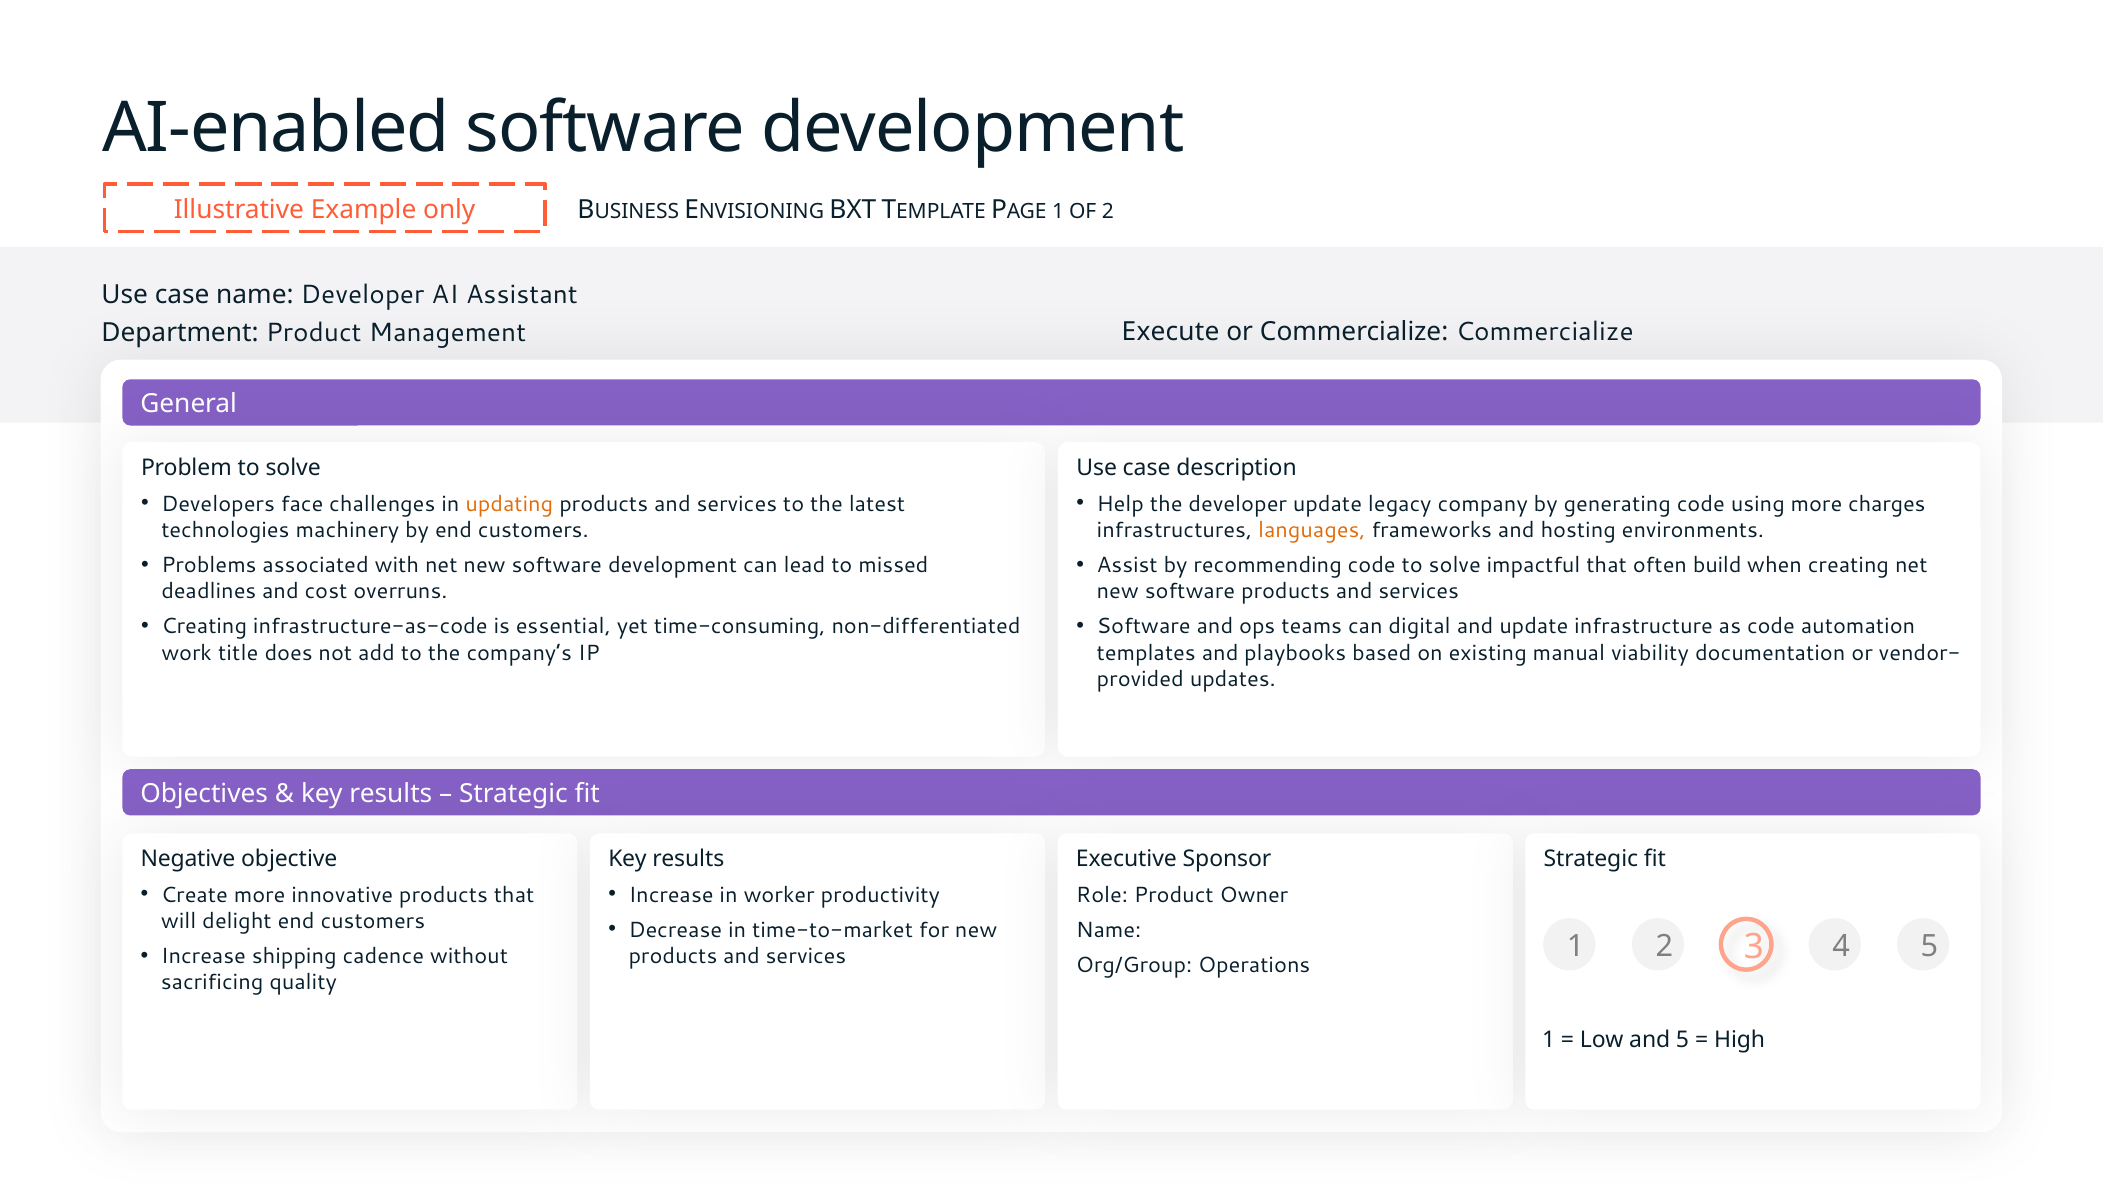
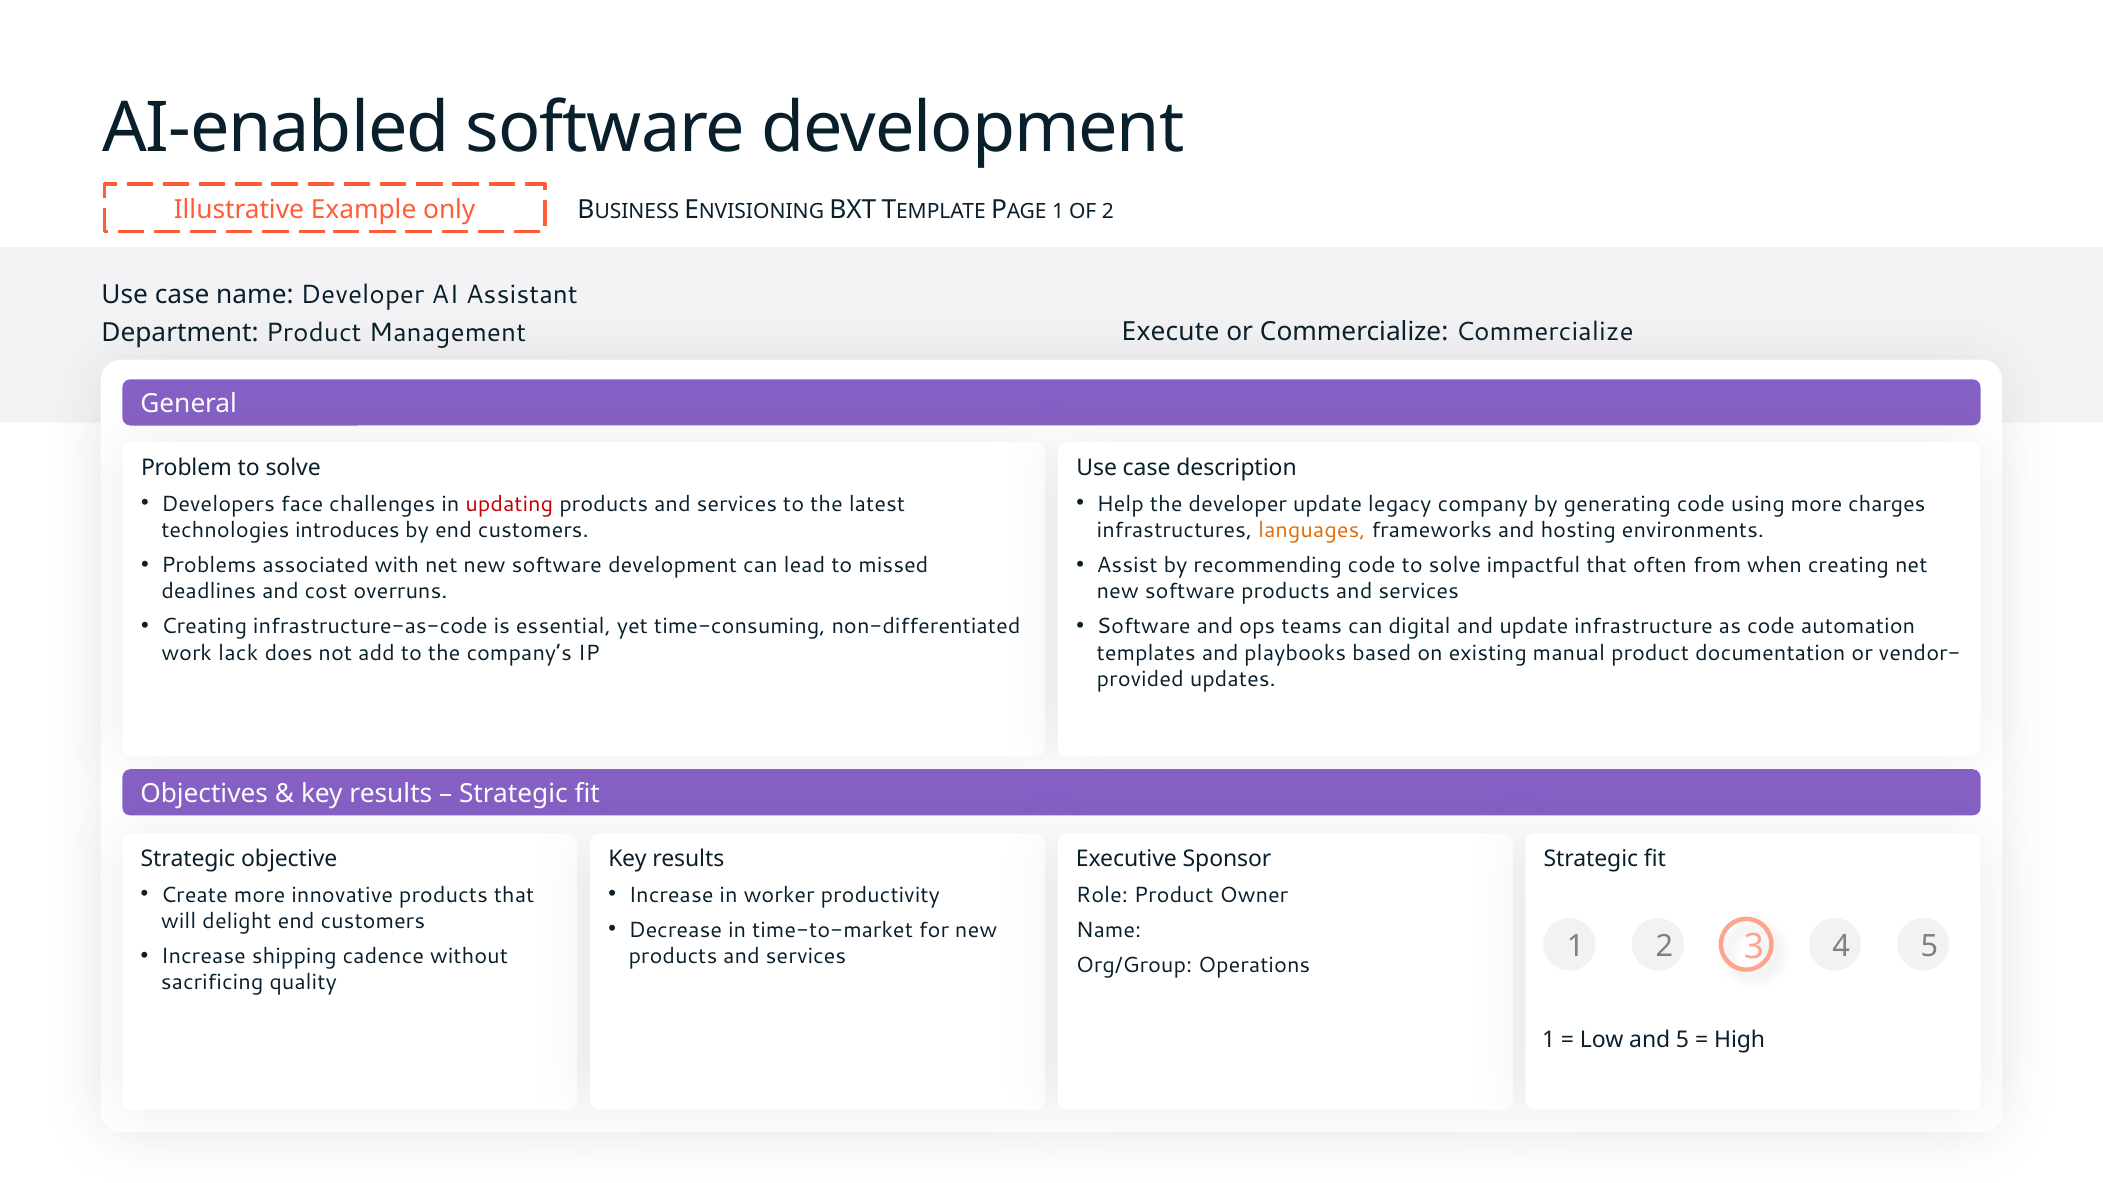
updating colour: orange -> red (509, 504)
machinery: machinery -> introduces (347, 530)
build: build -> from (1717, 565)
title: title -> lack (238, 653)
manual viability: viability -> product (1650, 653)
Negative: Negative -> Strategic (188, 859)
